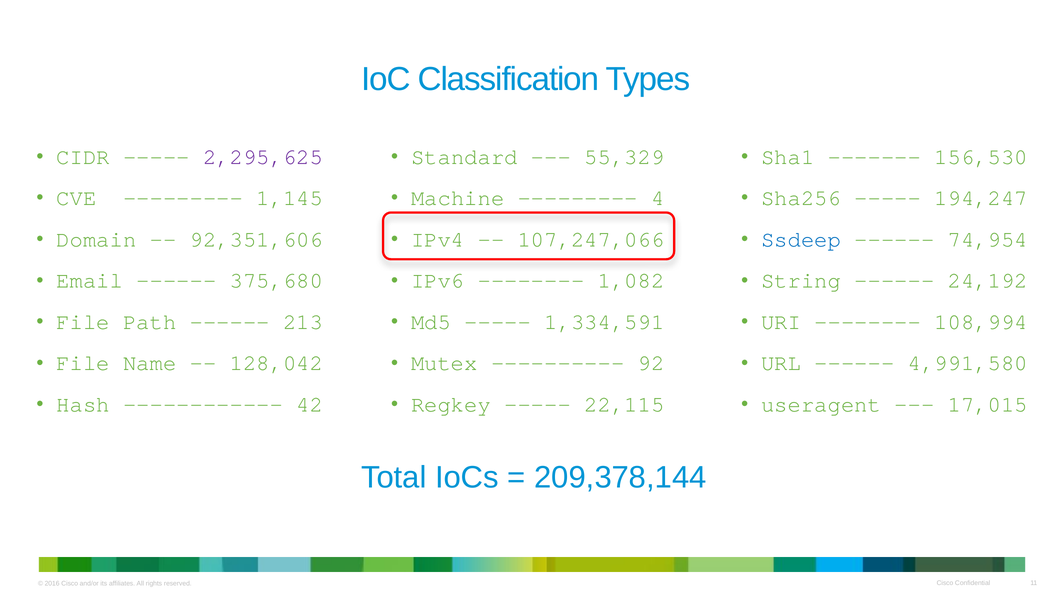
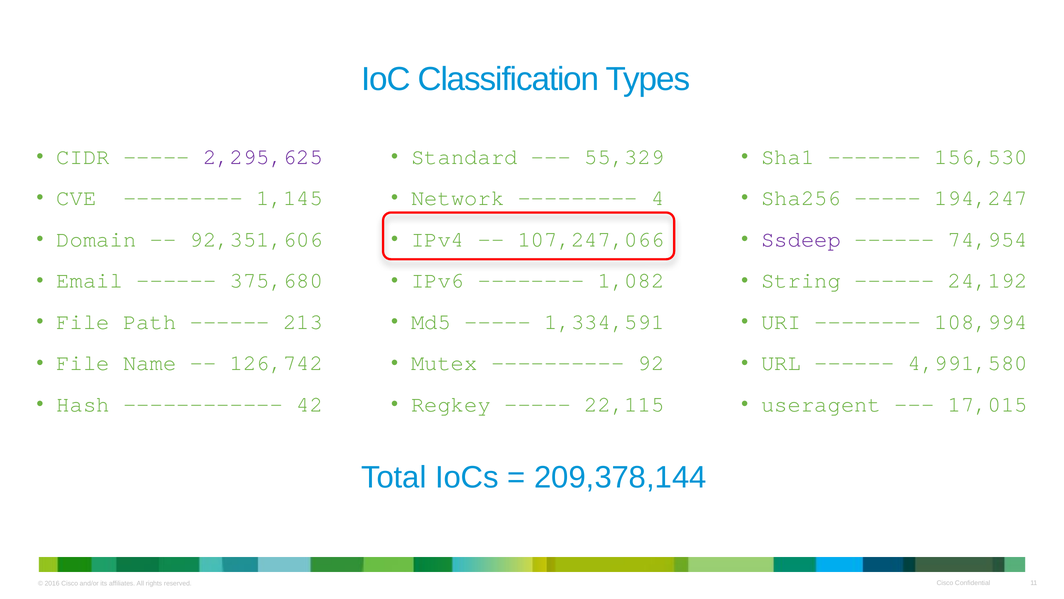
Machine: Machine -> Network (458, 198)
Ssdeep colour: blue -> purple (801, 239)
128,042: 128,042 -> 126,742 (276, 363)
